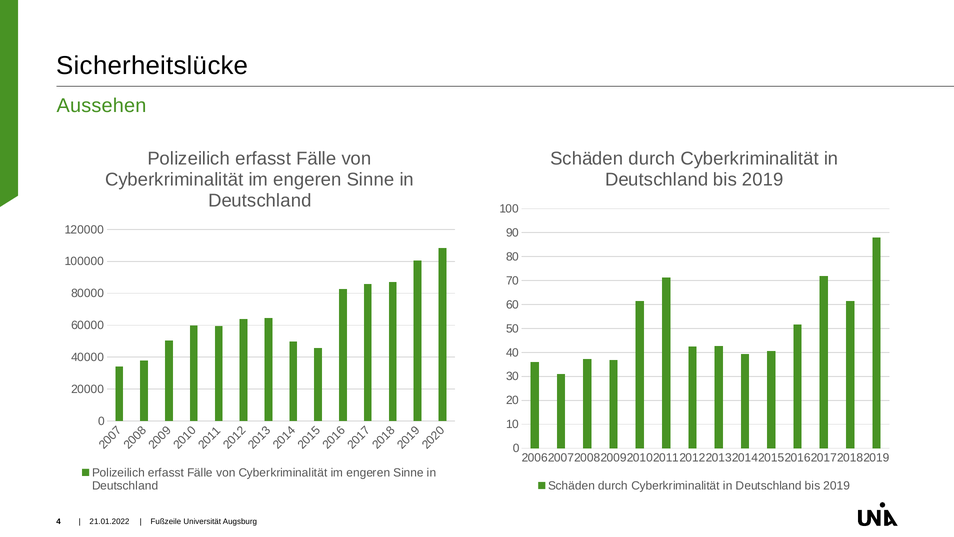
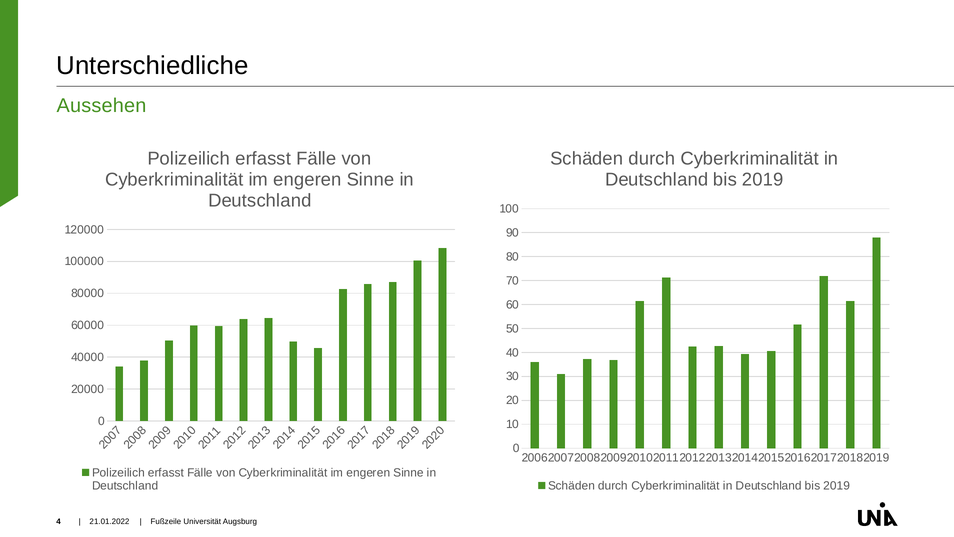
Sicherheitslücke: Sicherheitslücke -> Unterschiedliche (152, 66)
